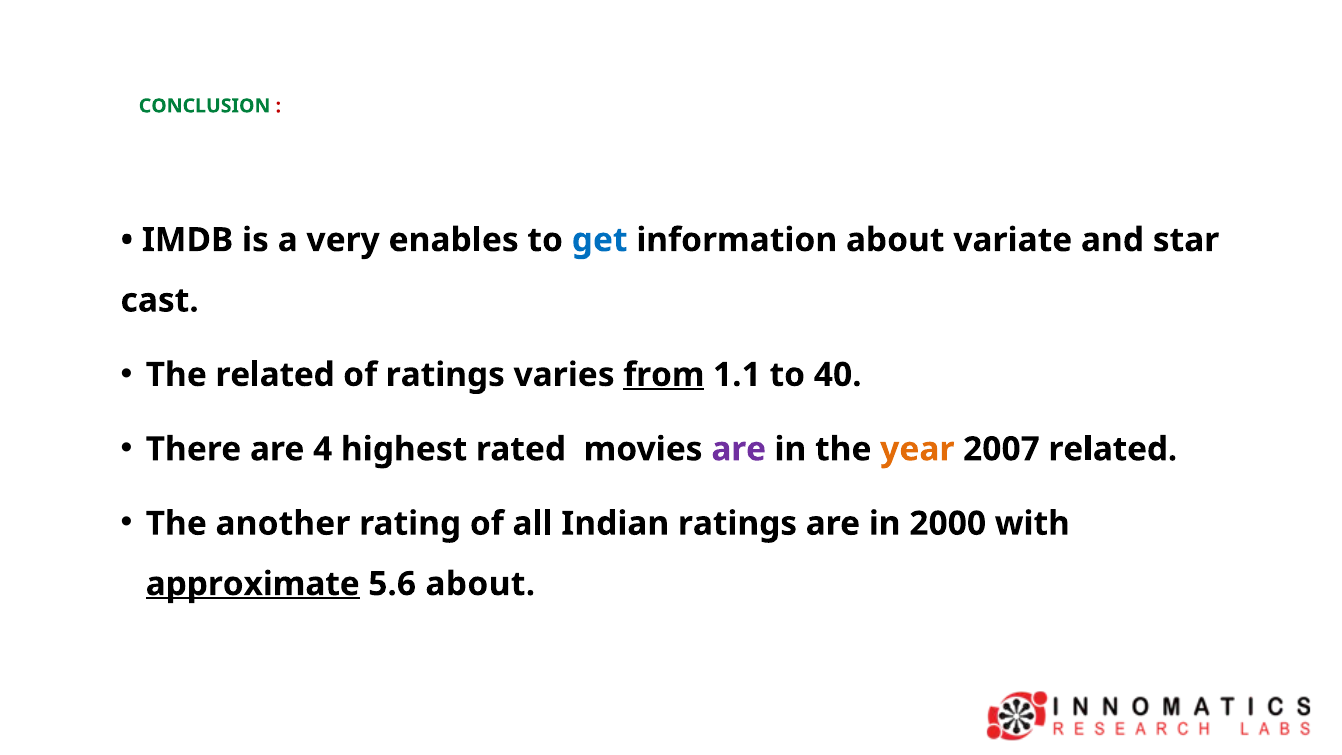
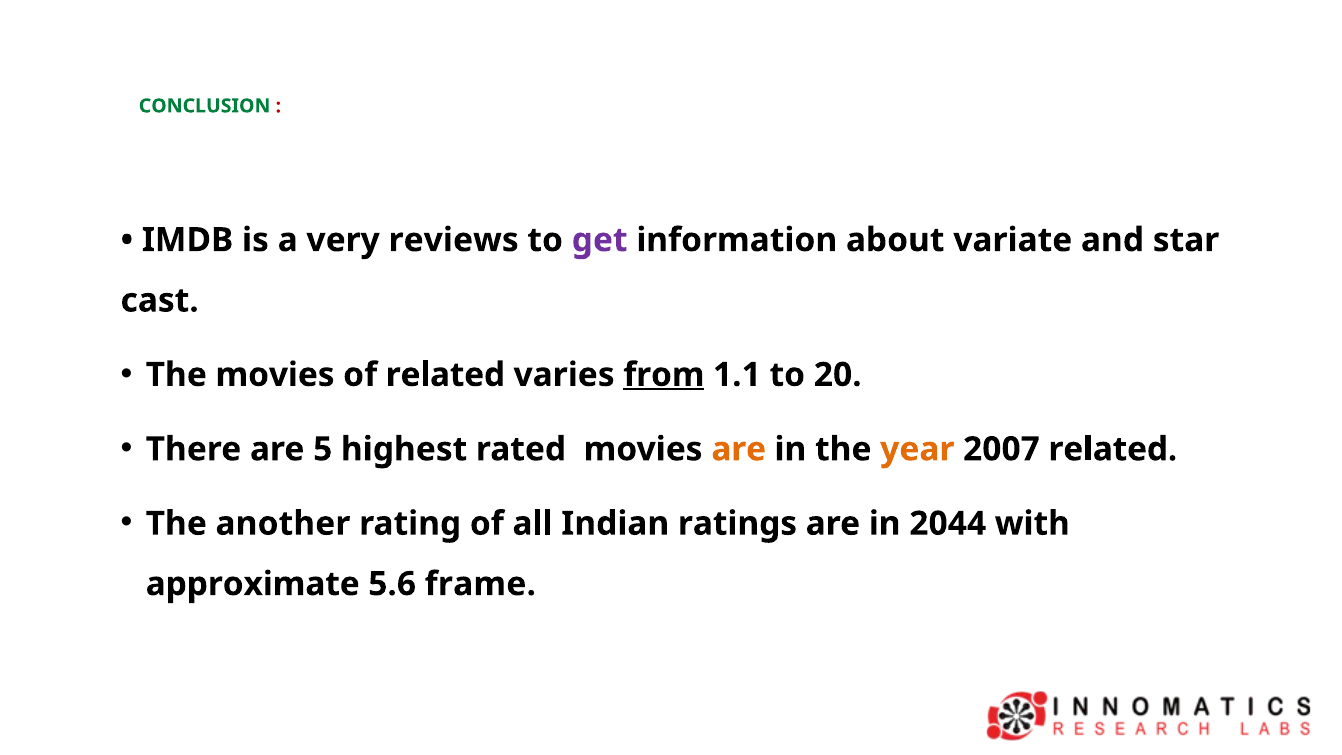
enables: enables -> reviews (454, 240)
get colour: blue -> purple (600, 240)
The related: related -> movies (275, 375)
of ratings: ratings -> related (445, 375)
40: 40 -> 20 (838, 375)
4: 4 -> 5 (323, 449)
are colour: purple -> orange (739, 449)
2000: 2000 -> 2044 (948, 524)
approximate underline: present -> none (253, 584)
5.6 about: about -> frame (480, 584)
